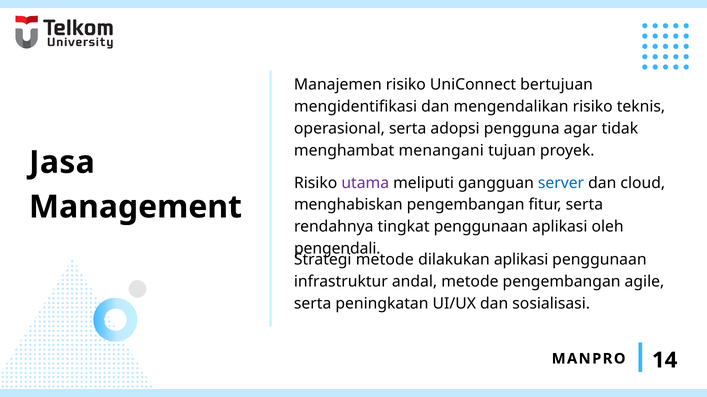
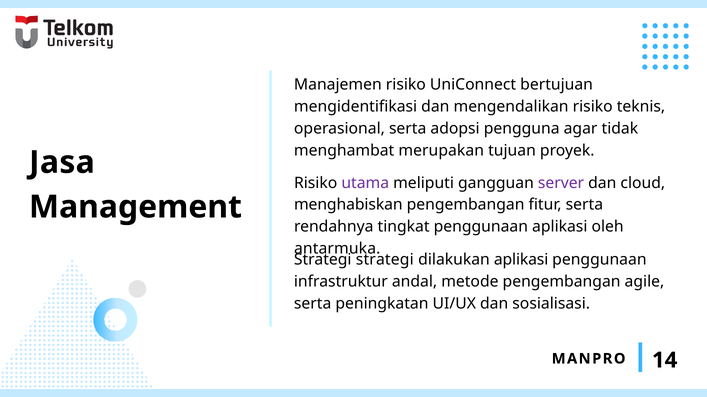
menangani: menangani -> merupakan (441, 151)
server colour: blue -> purple (561, 183)
pengendali: pengendali -> antarmuka (337, 249)
Strategi metode: metode -> strategi (385, 260)
